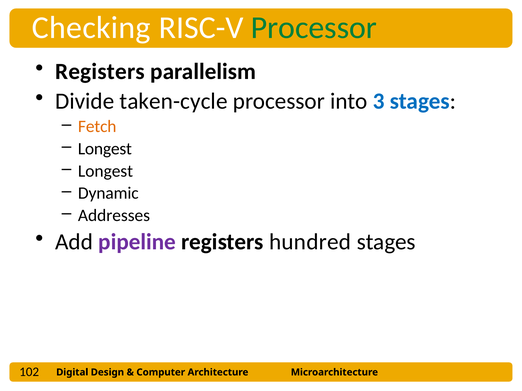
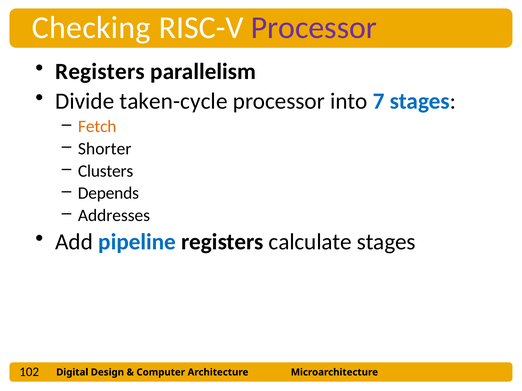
Processor colour: green -> purple (314, 28)
3: 3 -> 7 (379, 101)
Longest: Longest -> Shorter (105, 149)
Longest: Longest -> Clusters (106, 171)
Dynamic: Dynamic -> Depends (108, 193)
pipeline colour: purple -> blue (137, 242)
hundred: hundred -> calculate (310, 242)
